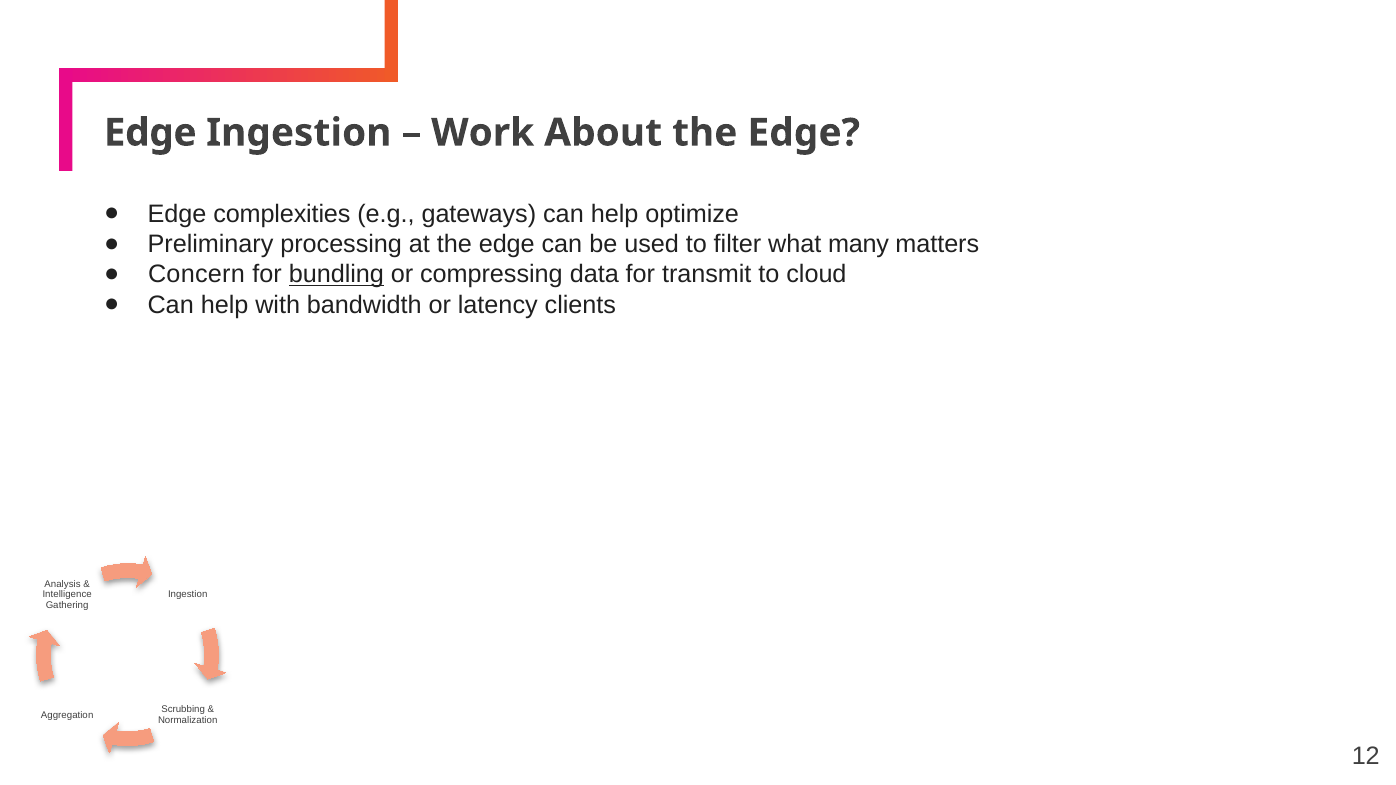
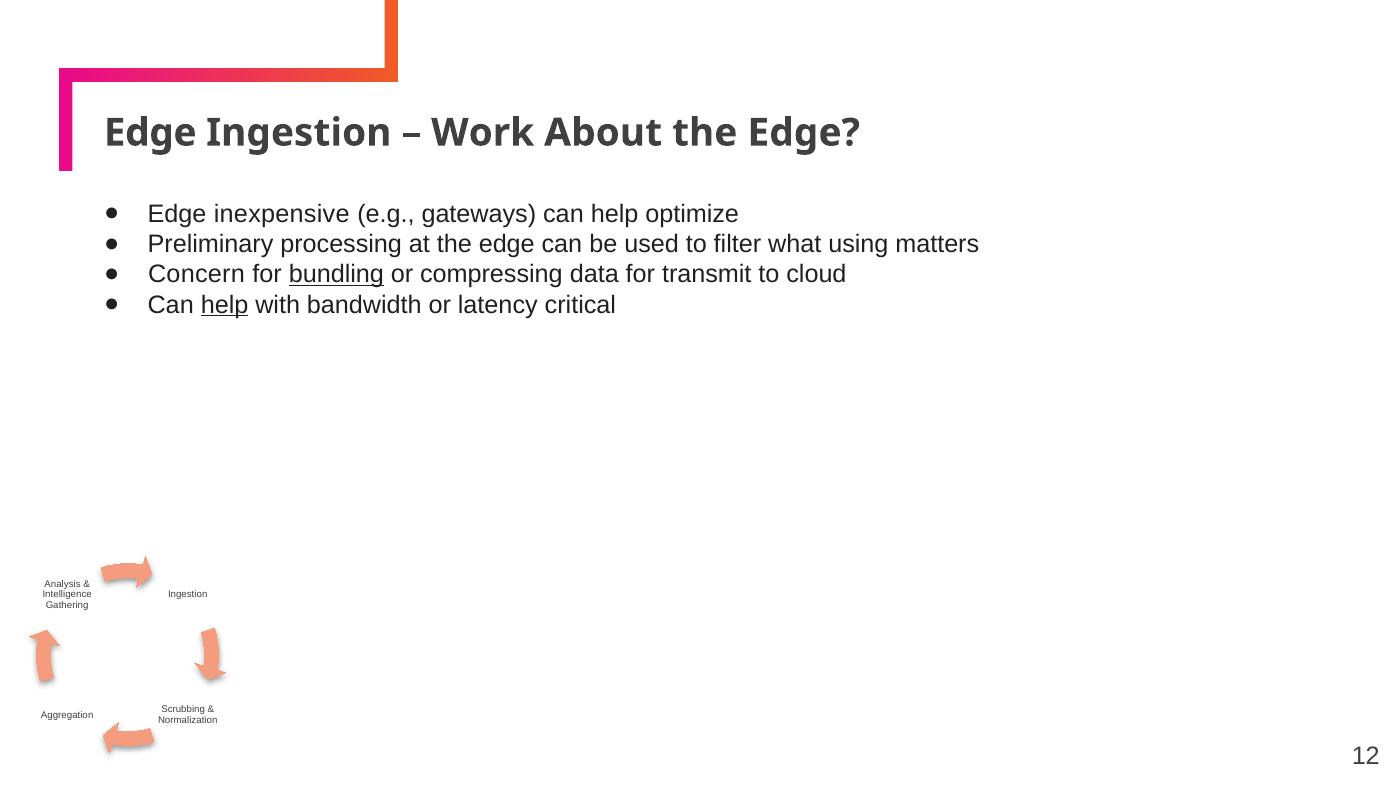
complexities: complexities -> inexpensive (282, 214)
many: many -> using (858, 244)
help underline: none -> present (225, 305)
clients: clients -> critical (580, 305)
